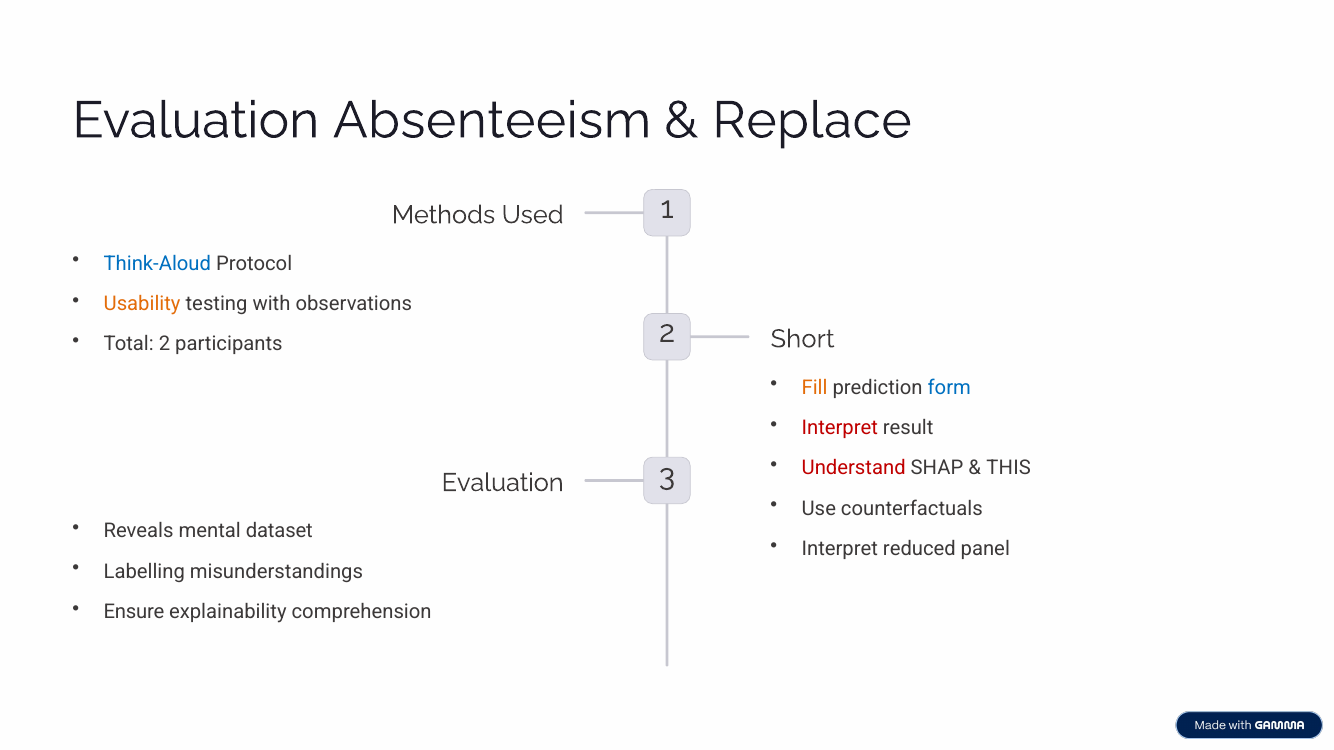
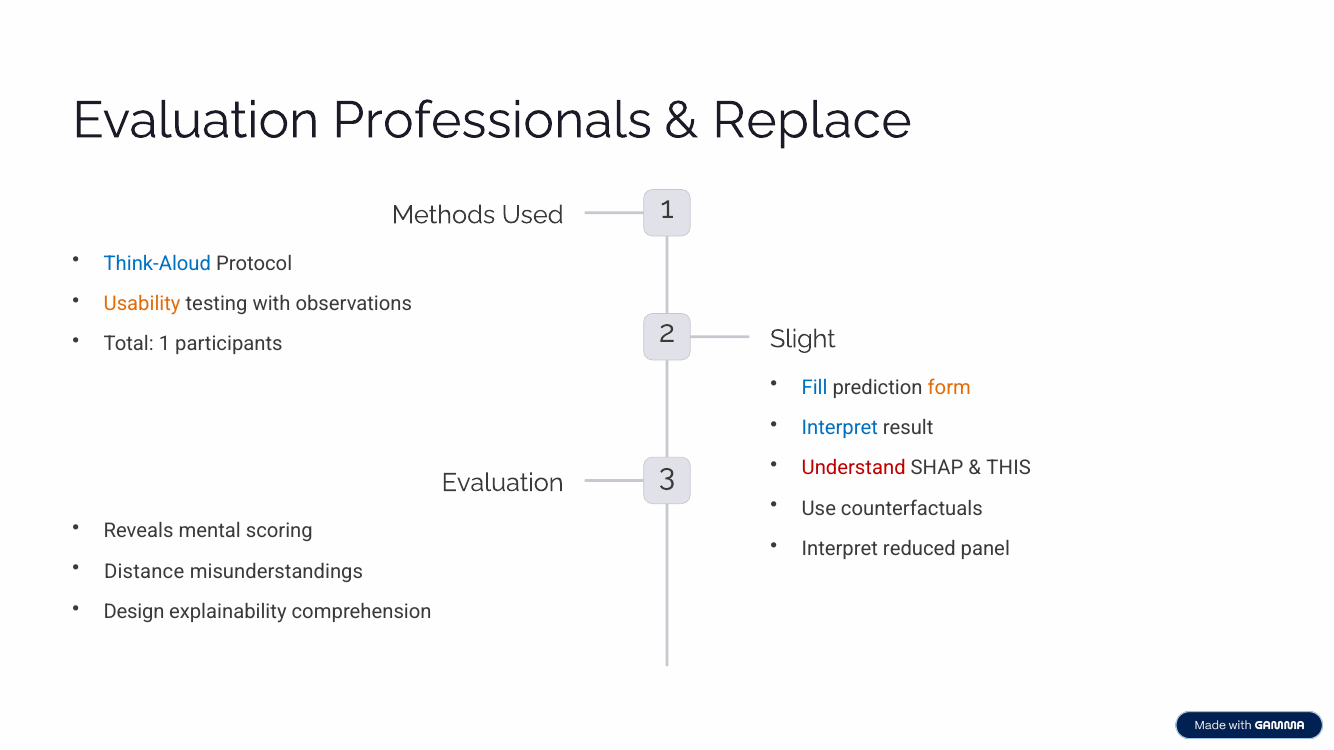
Absenteeism: Absenteeism -> Professionals (492, 121)
Total 2: 2 -> 1 (164, 344)
Short: Short -> Slight (803, 339)
Fill colour: orange -> blue (815, 388)
form colour: blue -> orange (949, 388)
Interpret colour: red -> blue (840, 428)
dataset: dataset -> scoring (279, 531)
Labelling: Labelling -> Distance (144, 572)
Ensure: Ensure -> Design (134, 612)
